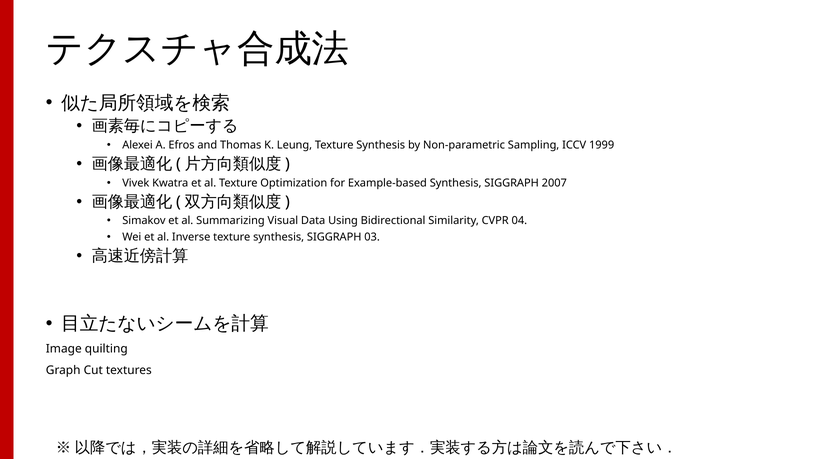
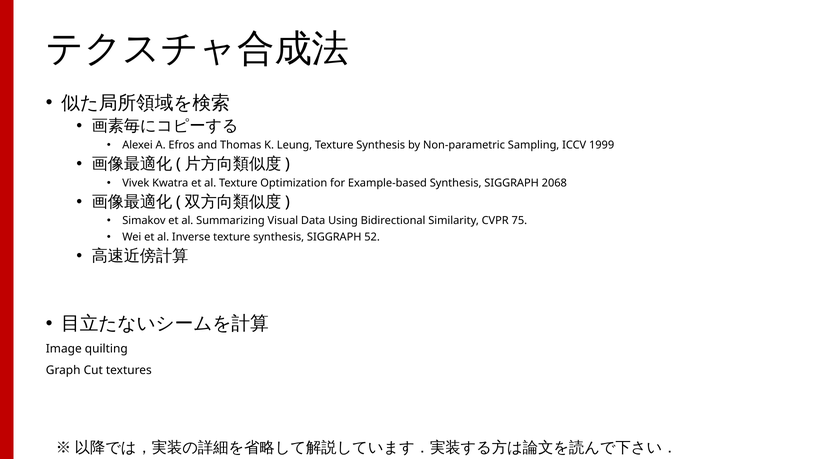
2007: 2007 -> 2068 (554, 183)
04: 04 -> 75 (519, 221)
03: 03 -> 52 (372, 237)
